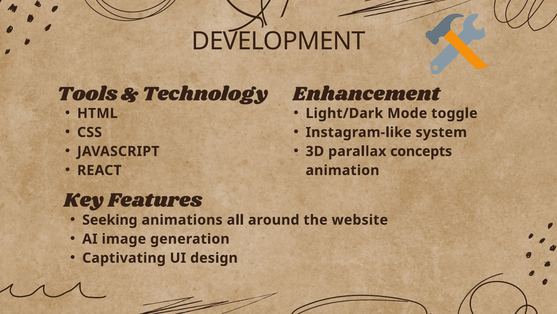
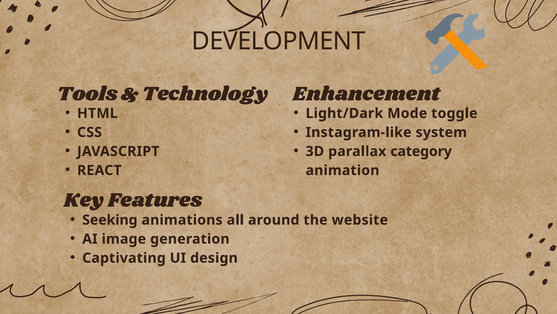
concepts: concepts -> category (421, 151)
